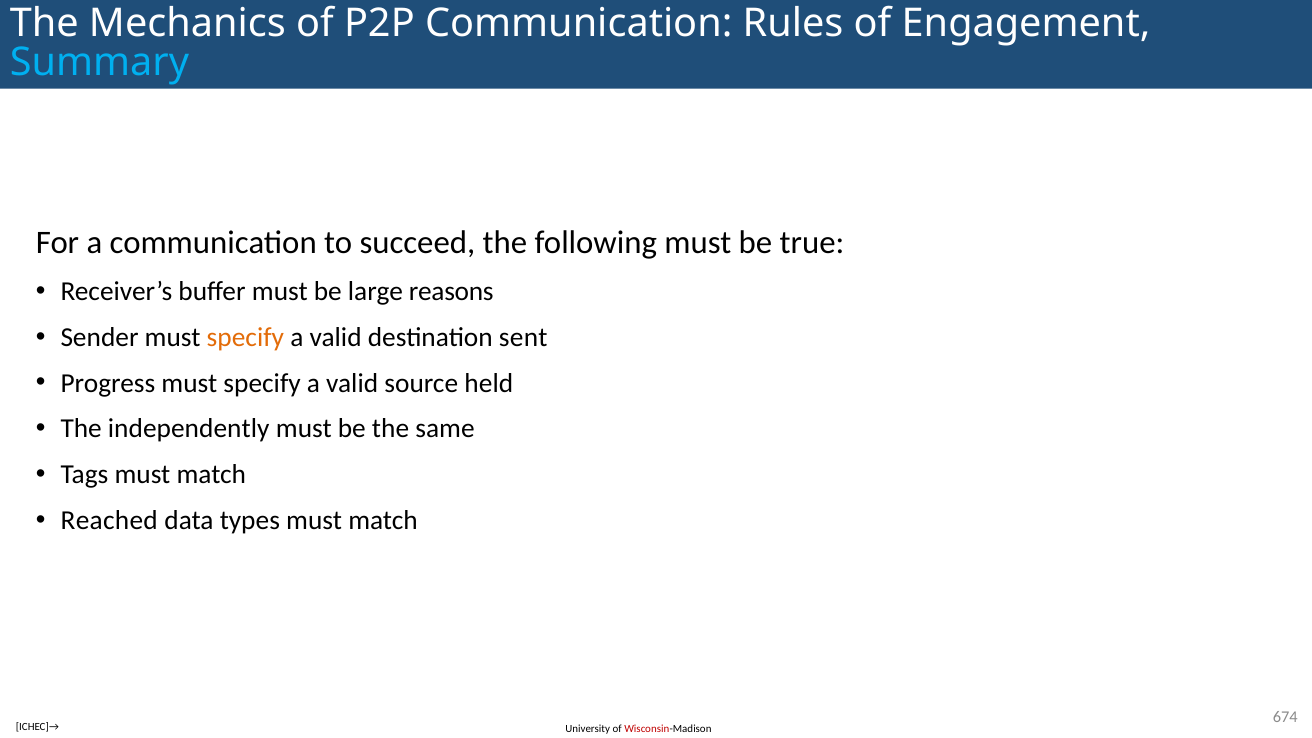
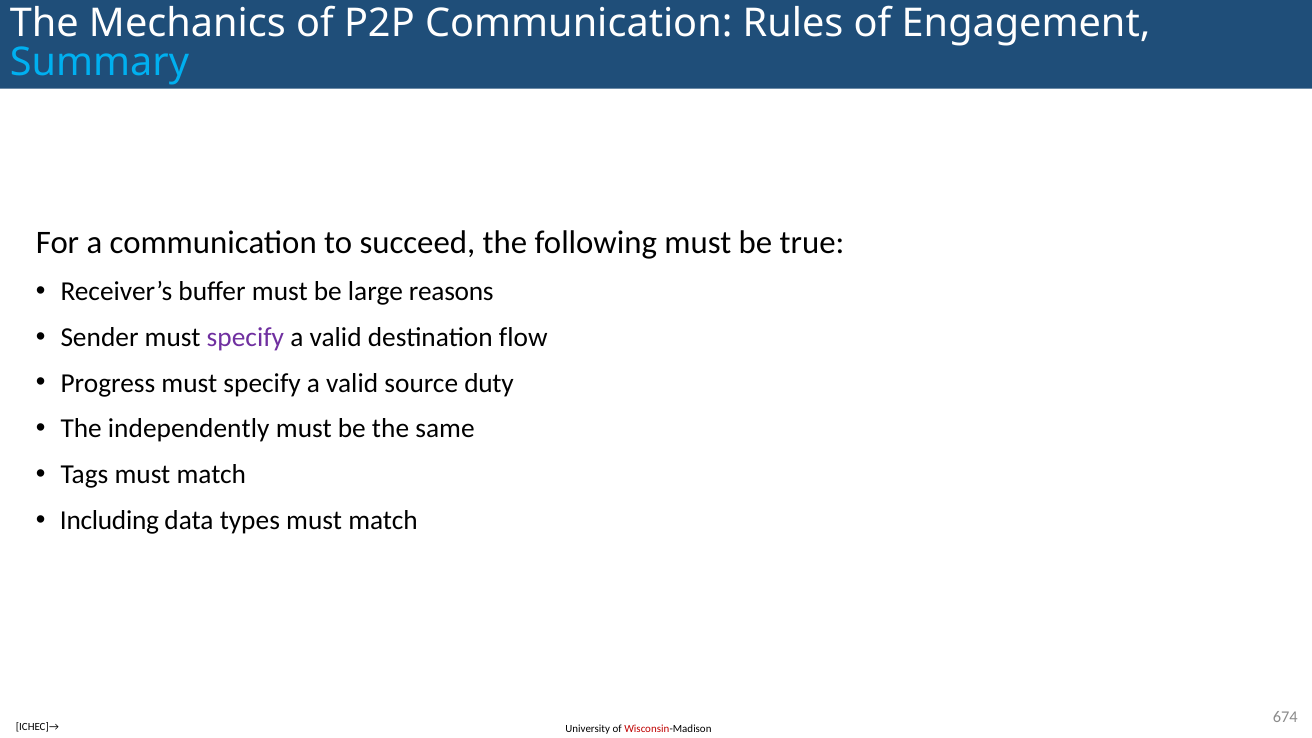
specify colour: orange -> purple (245, 337)
sent: sent -> flow (523, 337)
held: held -> duty (489, 383)
Reached: Reached -> Including (109, 521)
